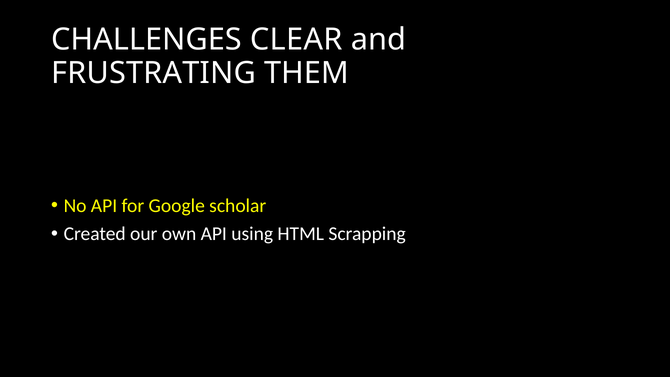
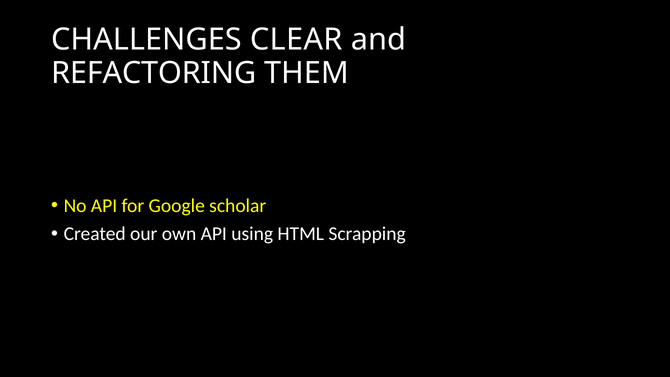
FRUSTRATING: FRUSTRATING -> REFACTORING (154, 73)
